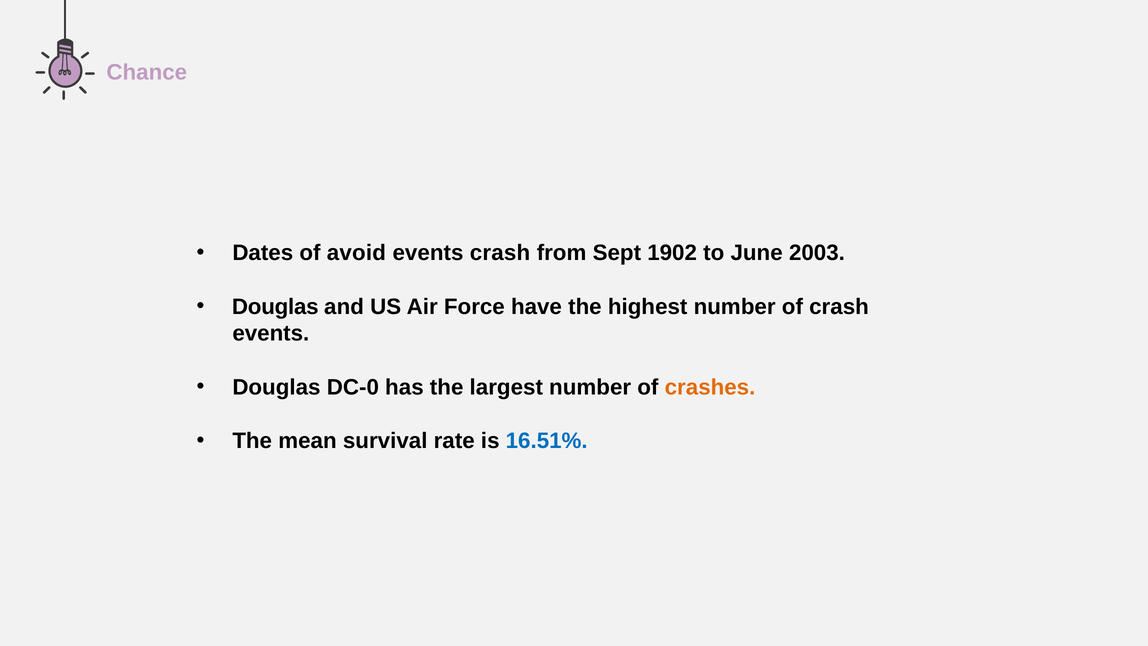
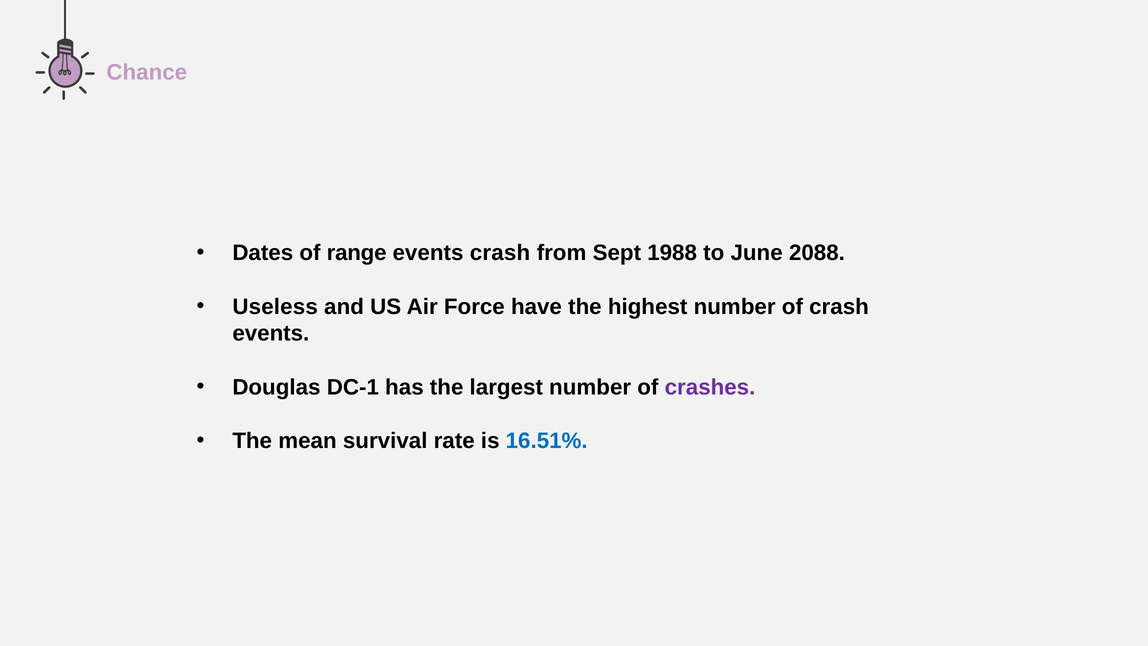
avoid: avoid -> range (357, 253)
1902: 1902 -> 1988 (672, 253)
2003: 2003 -> 2088 (817, 253)
Douglas: Douglas -> Useless (275, 307)
DC-0: DC-0 -> DC-1 (353, 387)
crashes colour: orange -> purple (710, 387)
